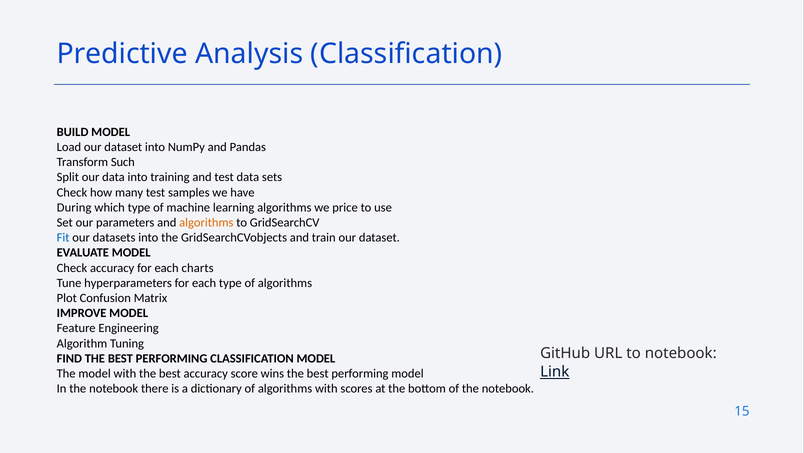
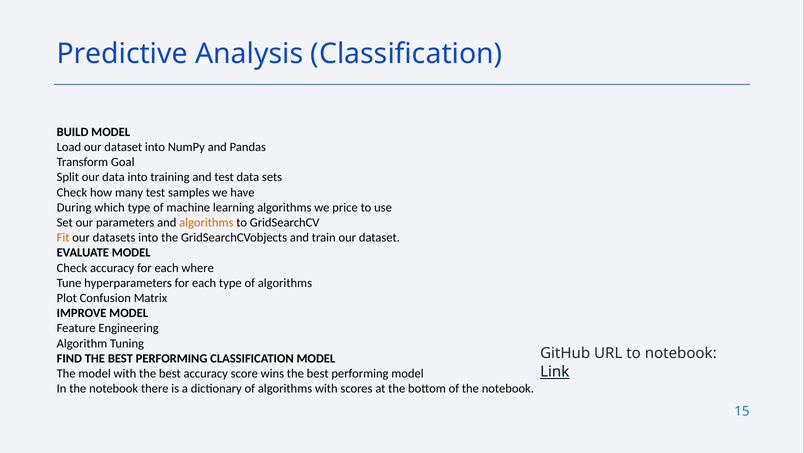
Such: Such -> Goal (123, 162)
Fit colour: blue -> orange (63, 237)
charts: charts -> where (198, 267)
